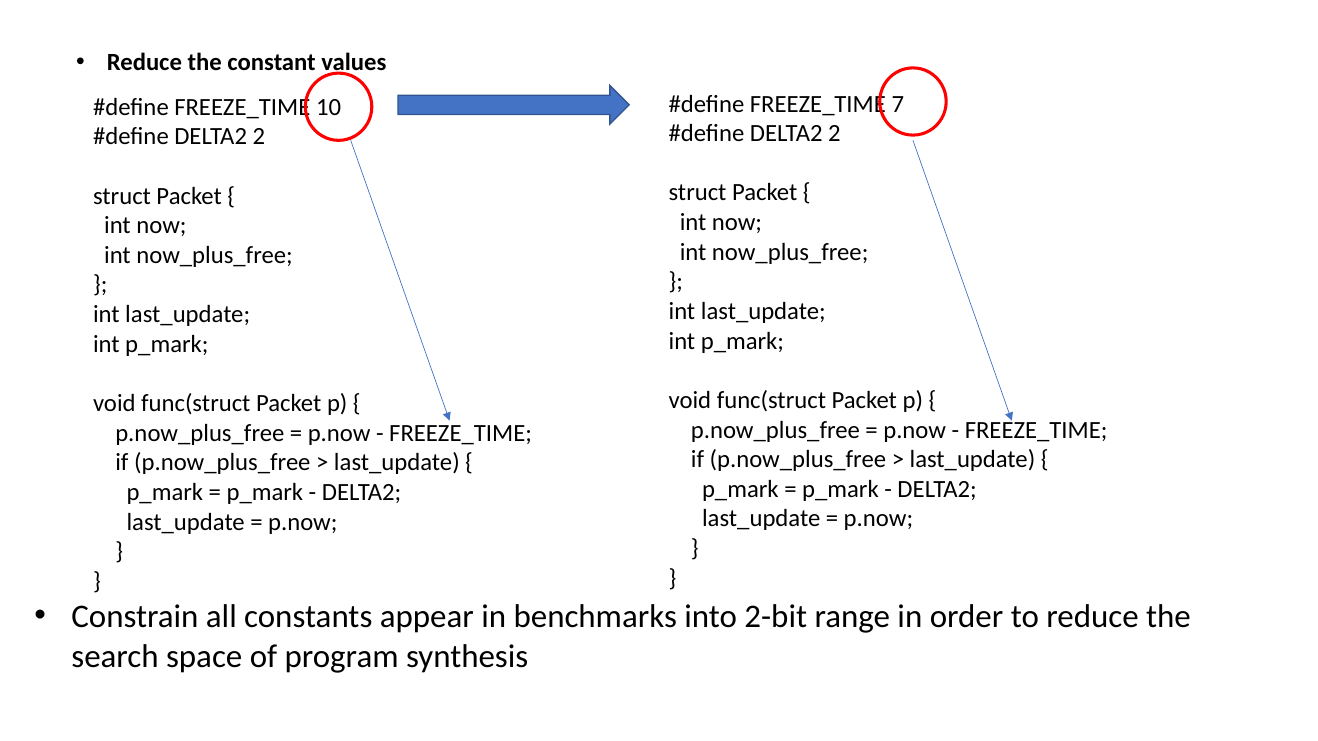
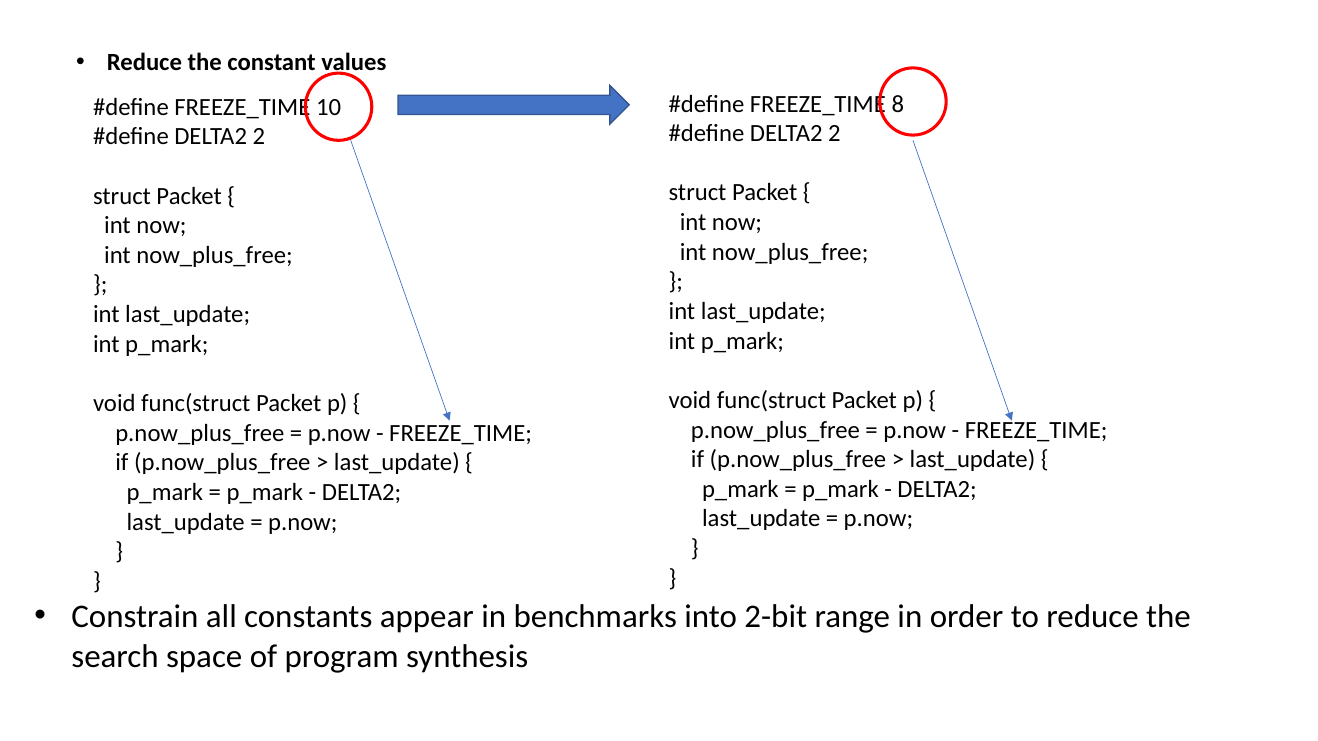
7: 7 -> 8 (898, 104)
